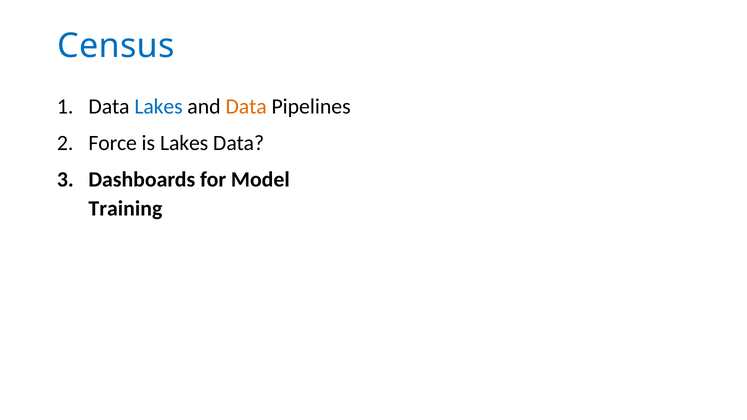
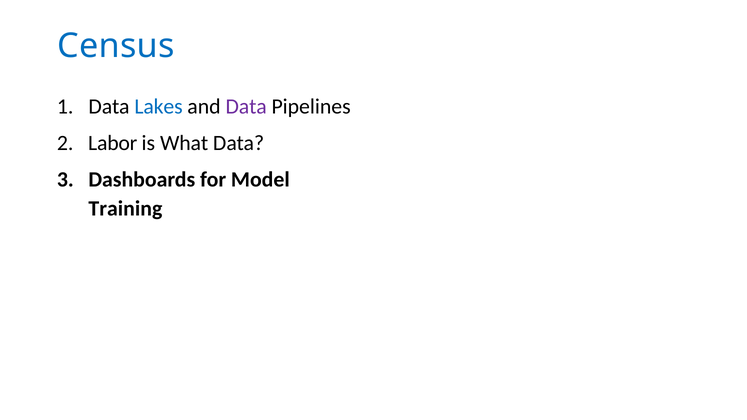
Data colour: orange -> purple (246, 107)
Force: Force -> Labor (113, 143)
is Lakes: Lakes -> What (184, 143)
